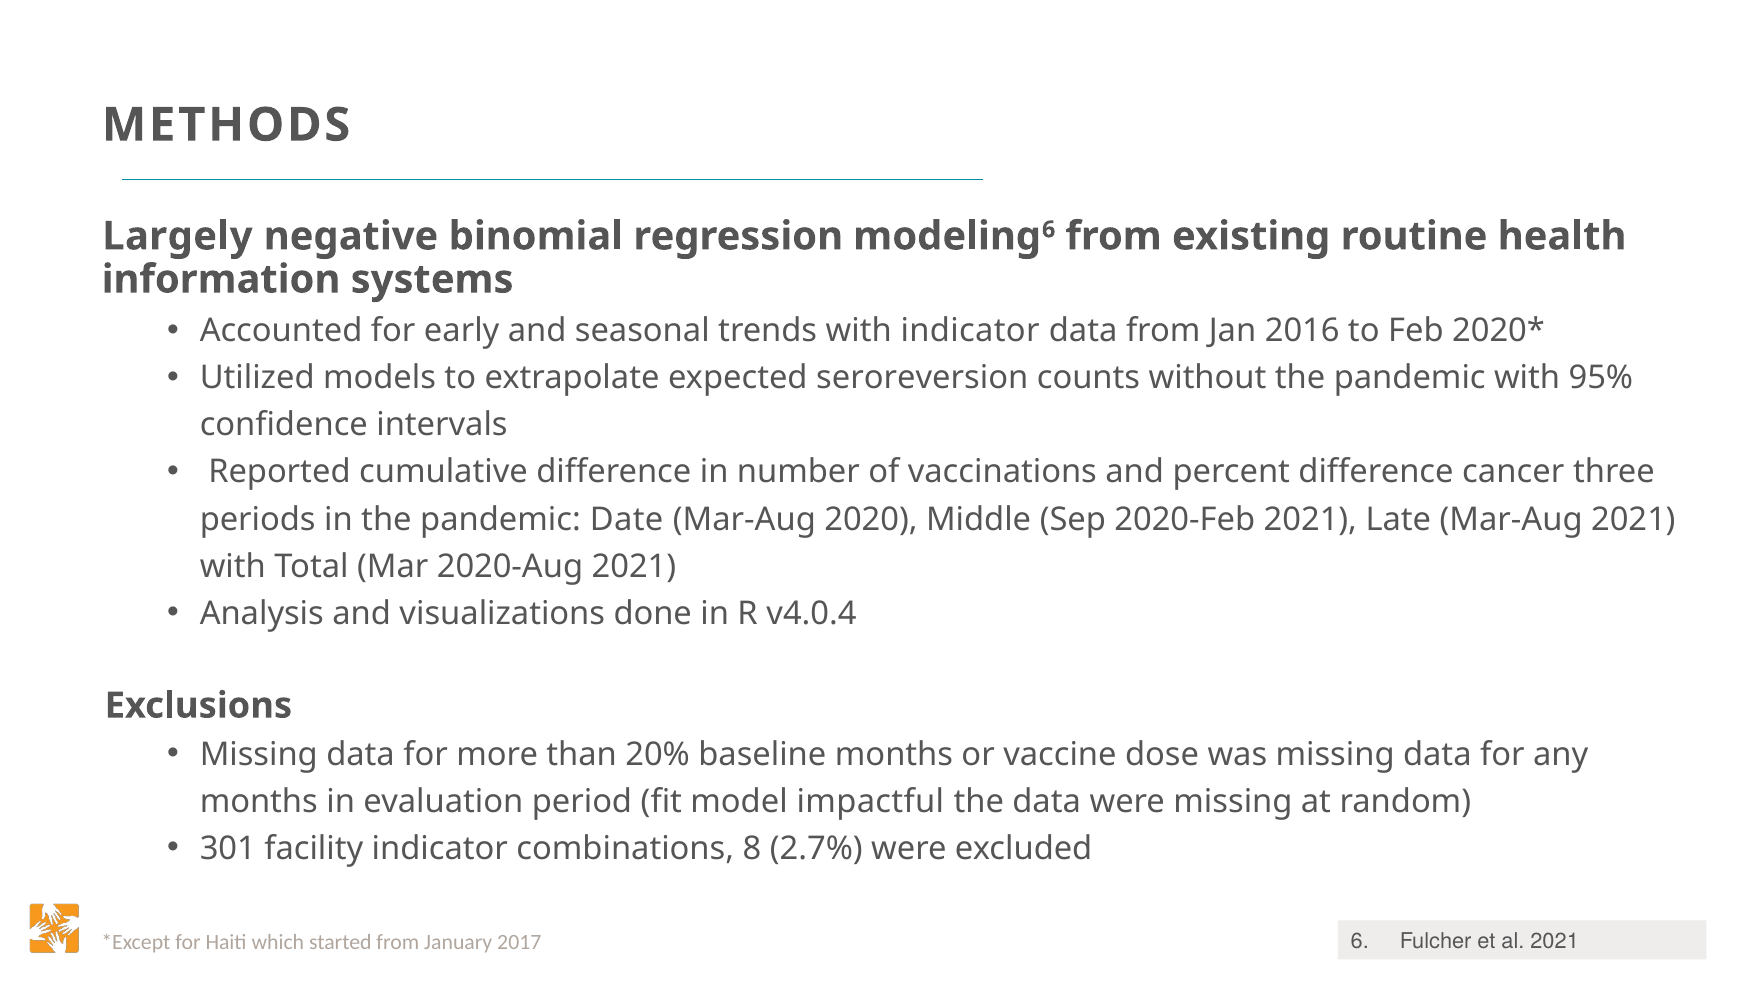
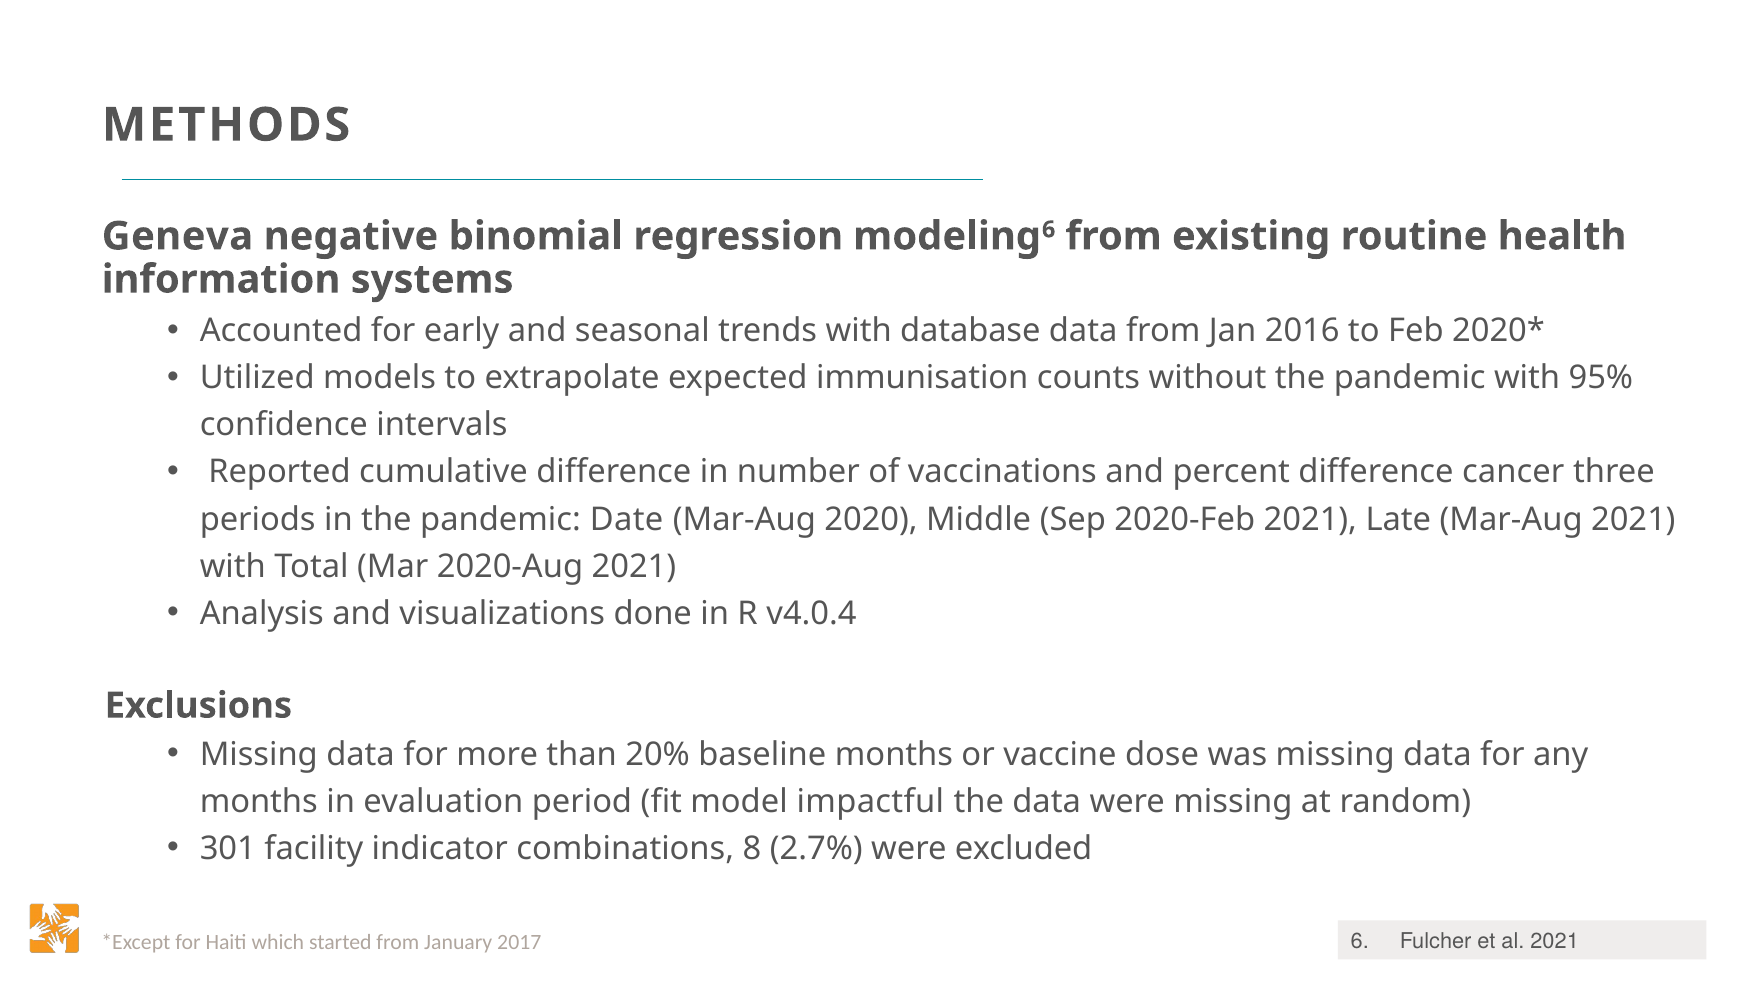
Largely: Largely -> Geneva (177, 236)
with indicator: indicator -> database (970, 331)
seroreversion: seroreversion -> immunisation (922, 378)
